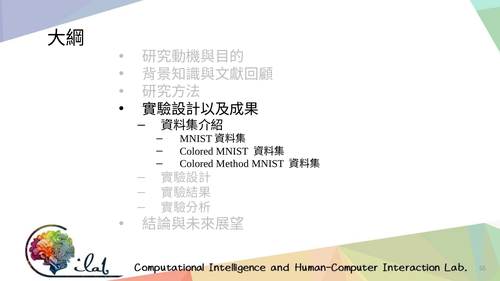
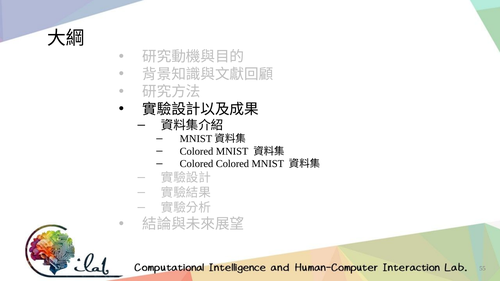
Colored Method: Method -> Colored (232, 164)
